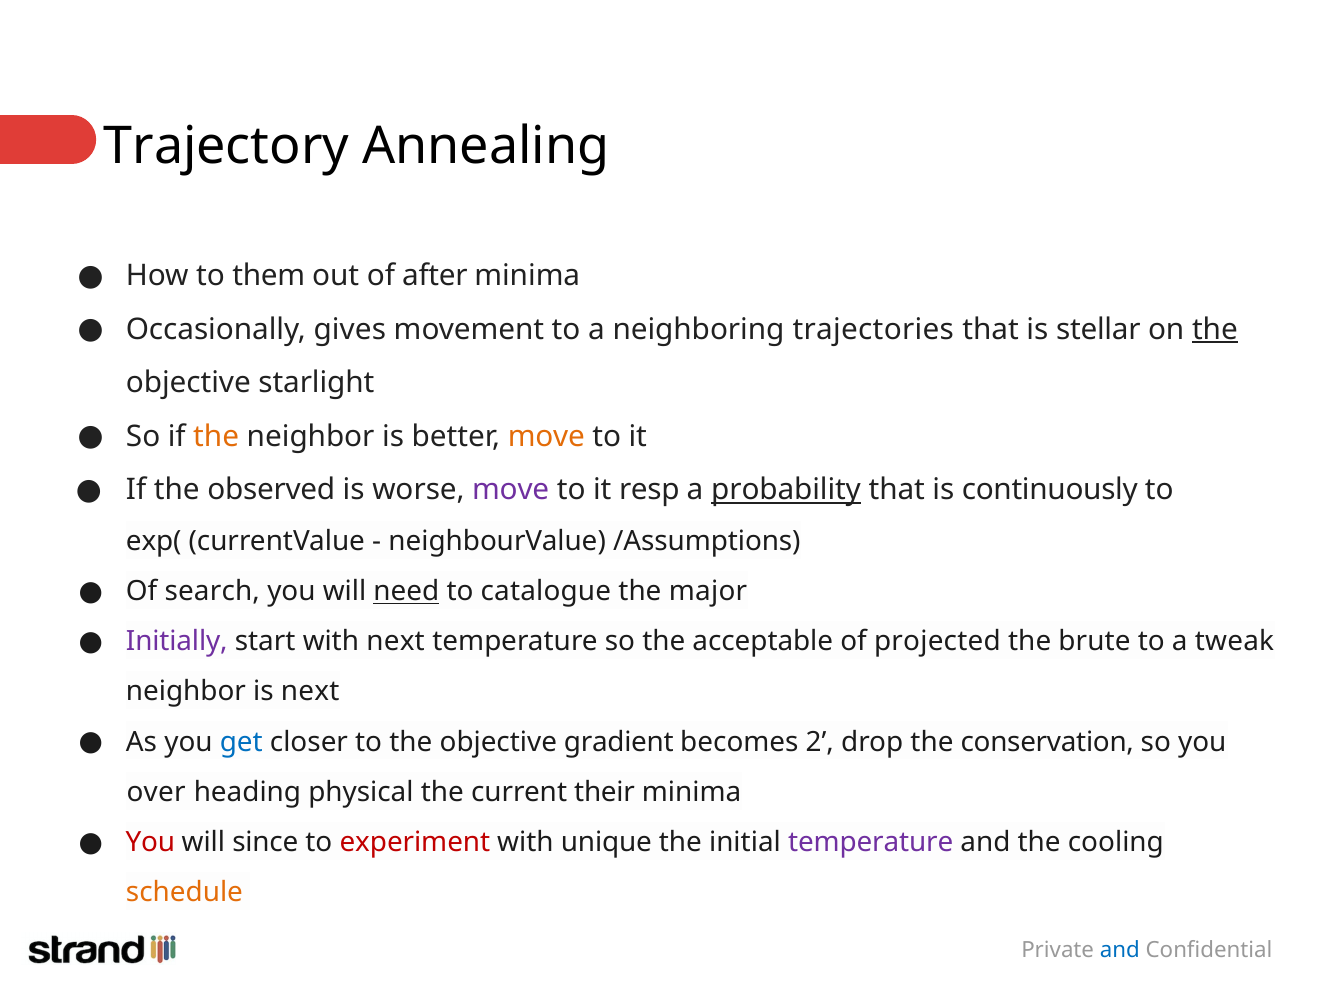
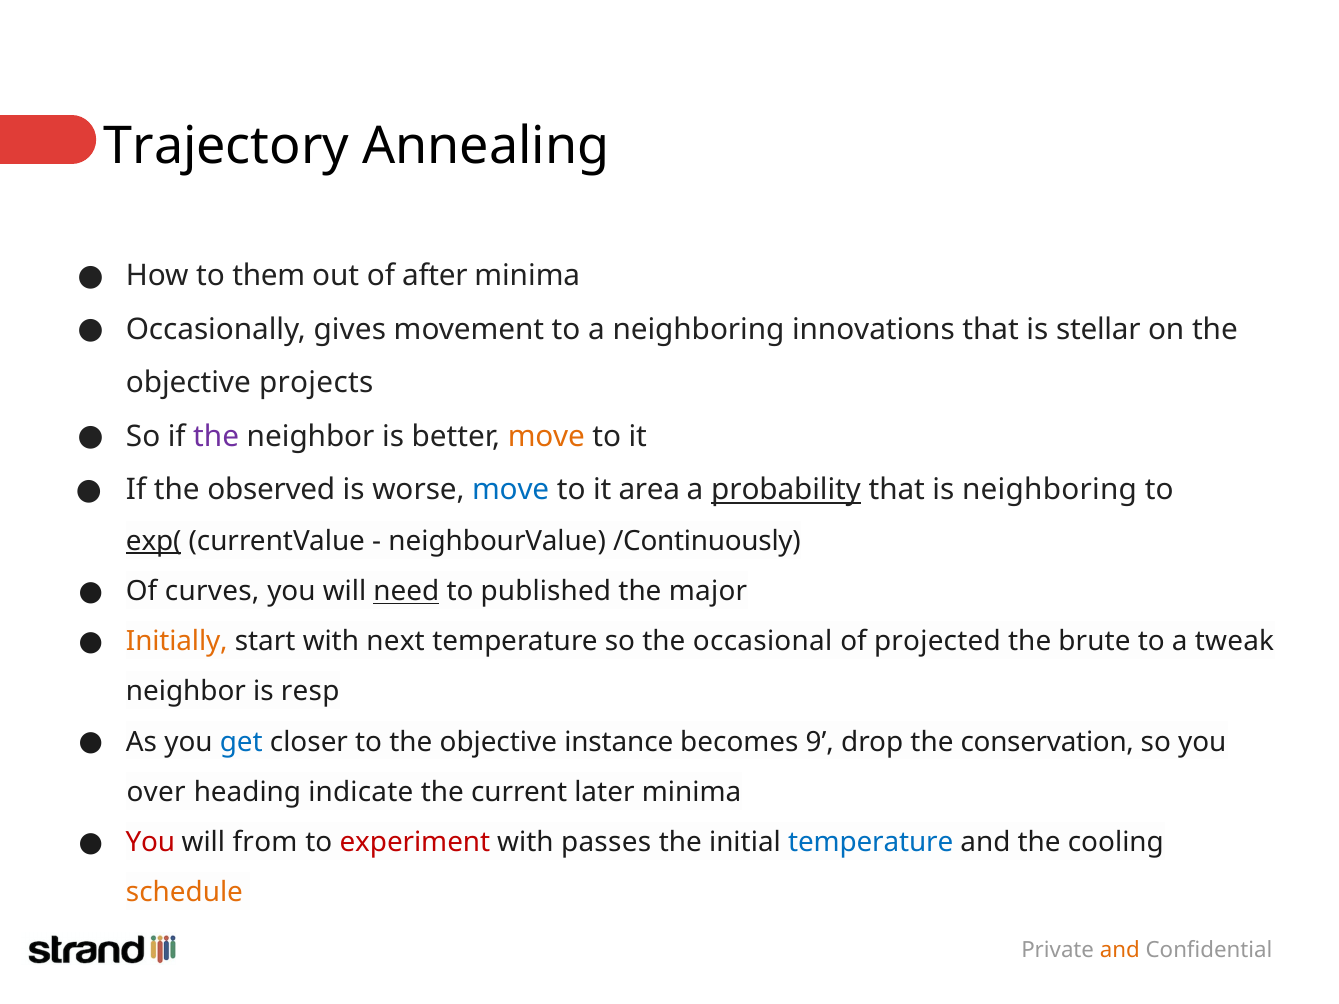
trajectories: trajectories -> innovations (873, 330)
the underline: present -> none (1215, 330)
starlight: starlight -> projects (316, 383)
the colour: orange -> purple (216, 437)
move colour: purple -> blue (511, 490)
resp: resp -> area (649, 490)
is continuously: continuously -> neighboring (1050, 490)
exp( underline: none -> present (154, 541)
/Assumptions: /Assumptions -> /Continuously (707, 541)
search: search -> curves (212, 592)
catalogue: catalogue -> published (546, 592)
Initially colour: purple -> orange (177, 642)
acceptable: acceptable -> occasional (763, 642)
is next: next -> resp (310, 692)
gradient: gradient -> instance (619, 742)
2: 2 -> 9 (820, 742)
physical: physical -> indicate (361, 792)
their: their -> later (604, 792)
since: since -> from (265, 842)
unique: unique -> passes (606, 842)
temperature colour: purple -> blue (871, 842)
and colour: blue -> orange (1120, 950)
